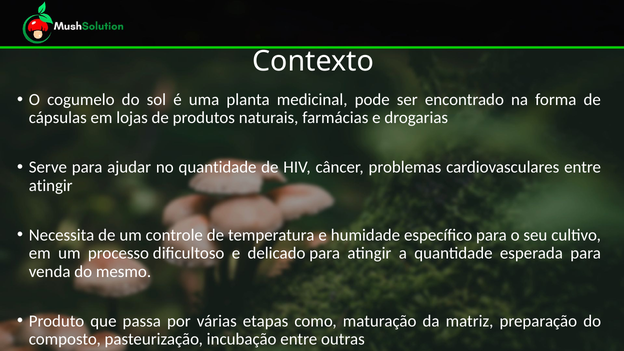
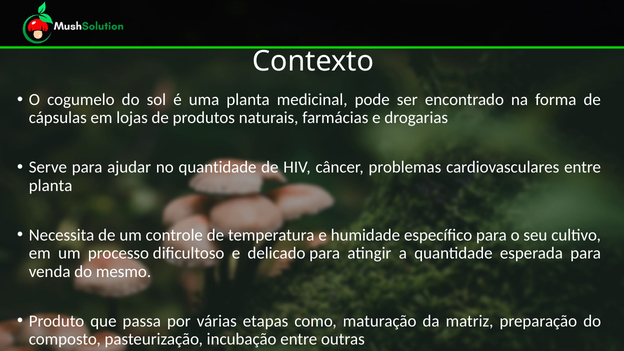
atingir: atingir -> planta (51, 186)
